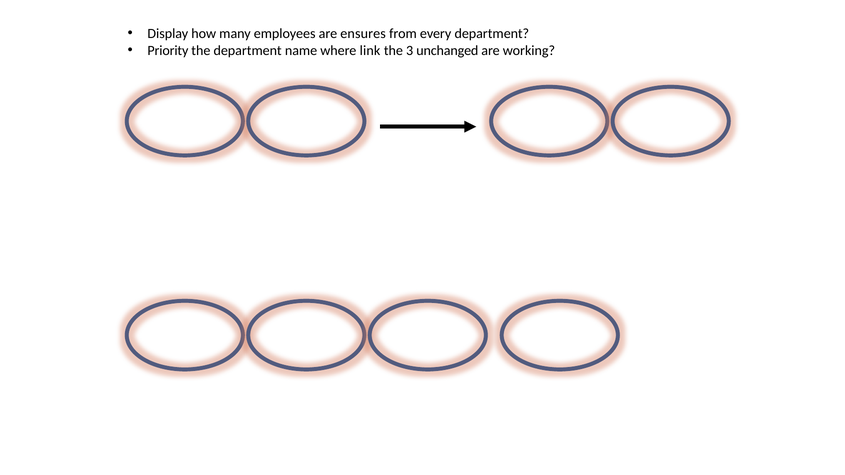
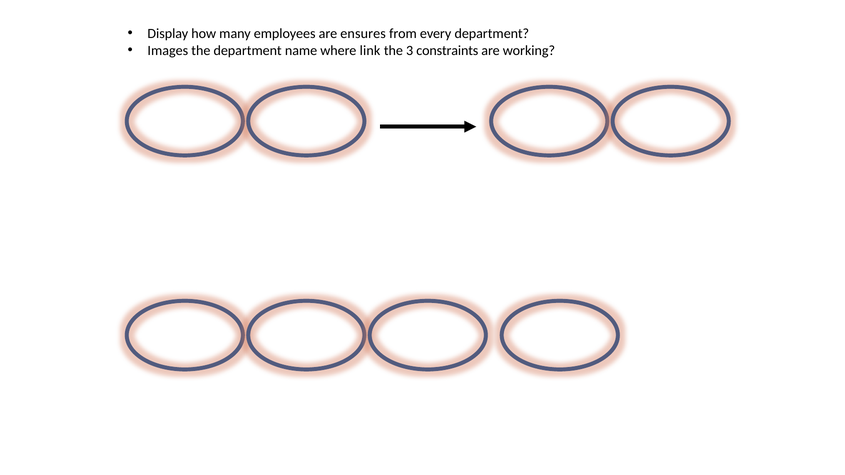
Priority: Priority -> Images (168, 51)
unchanged: unchanged -> constraints (447, 51)
